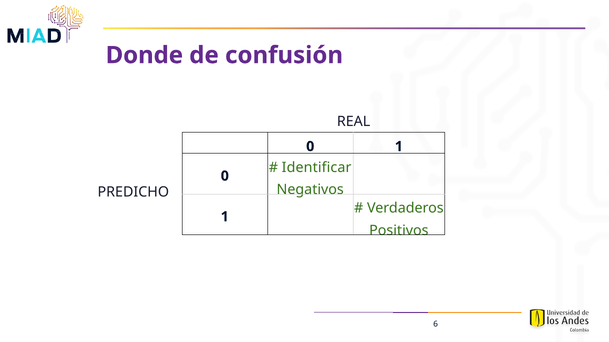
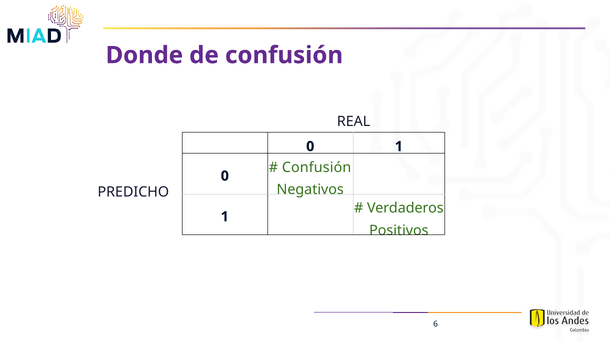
Identificar: Identificar -> Confusión (317, 168)
